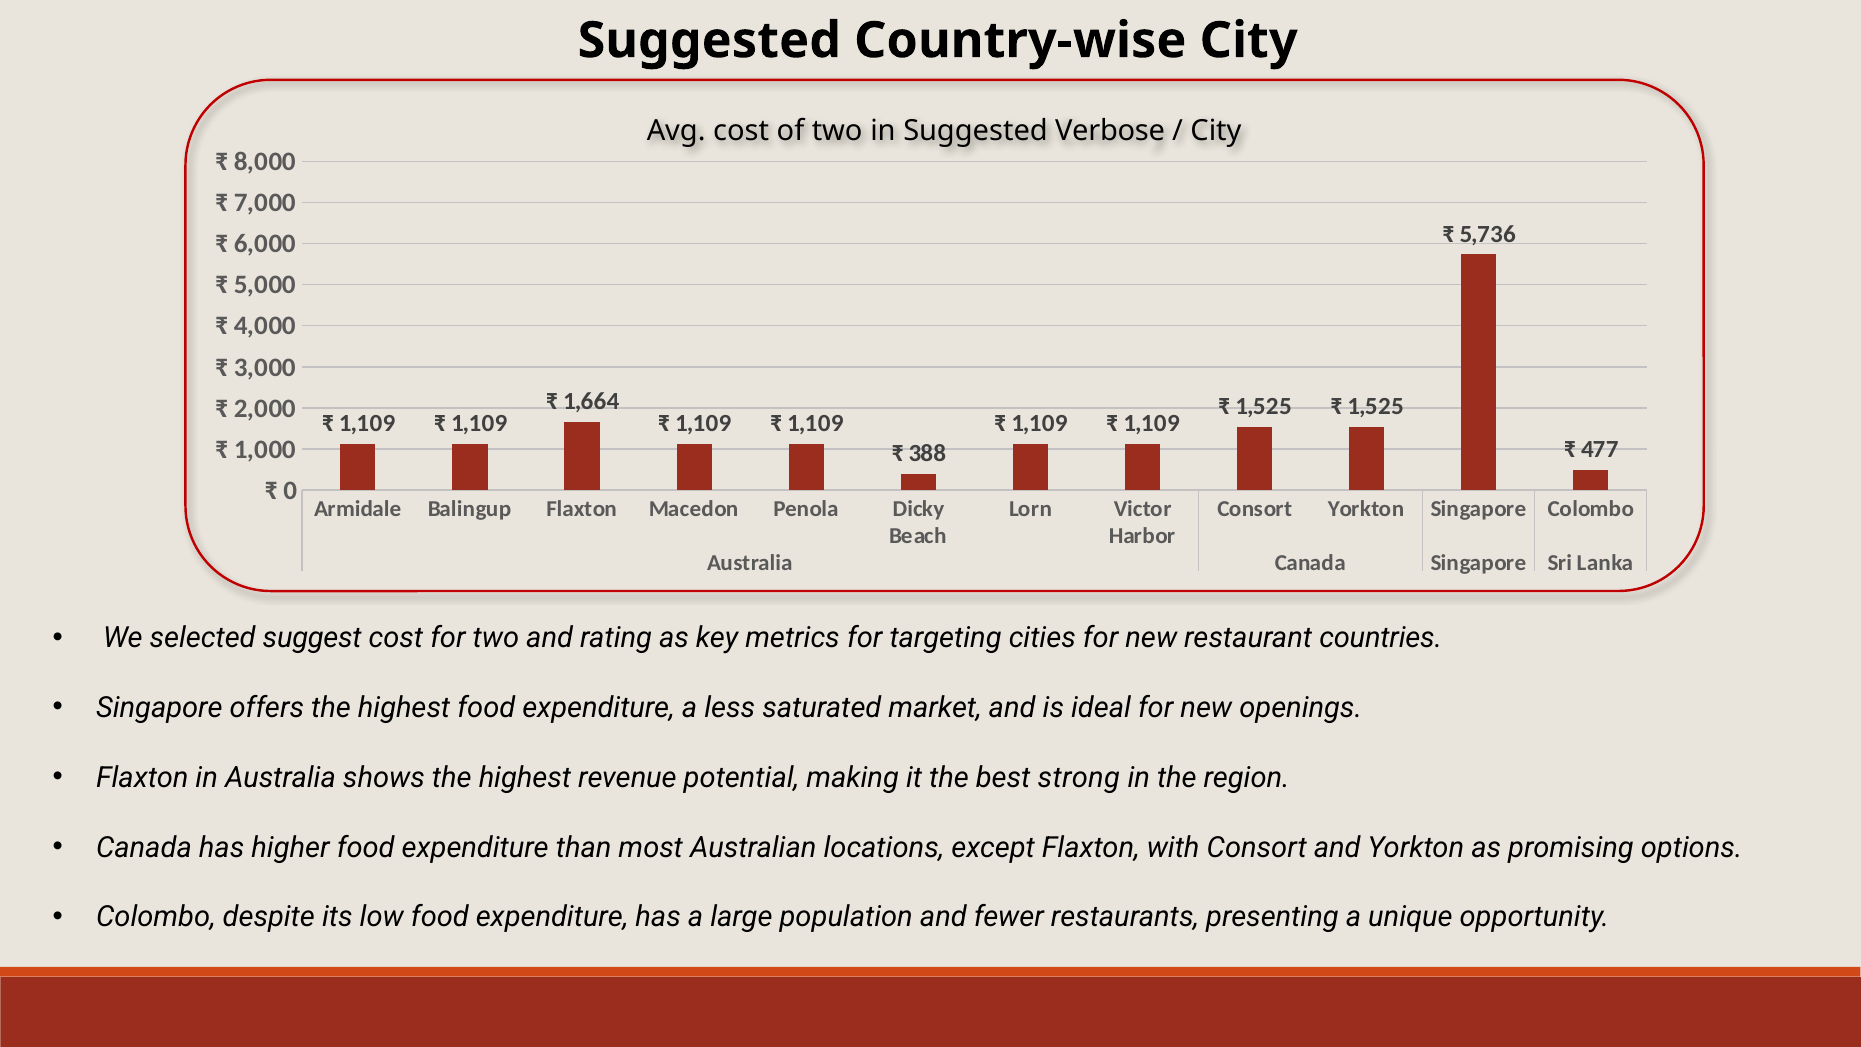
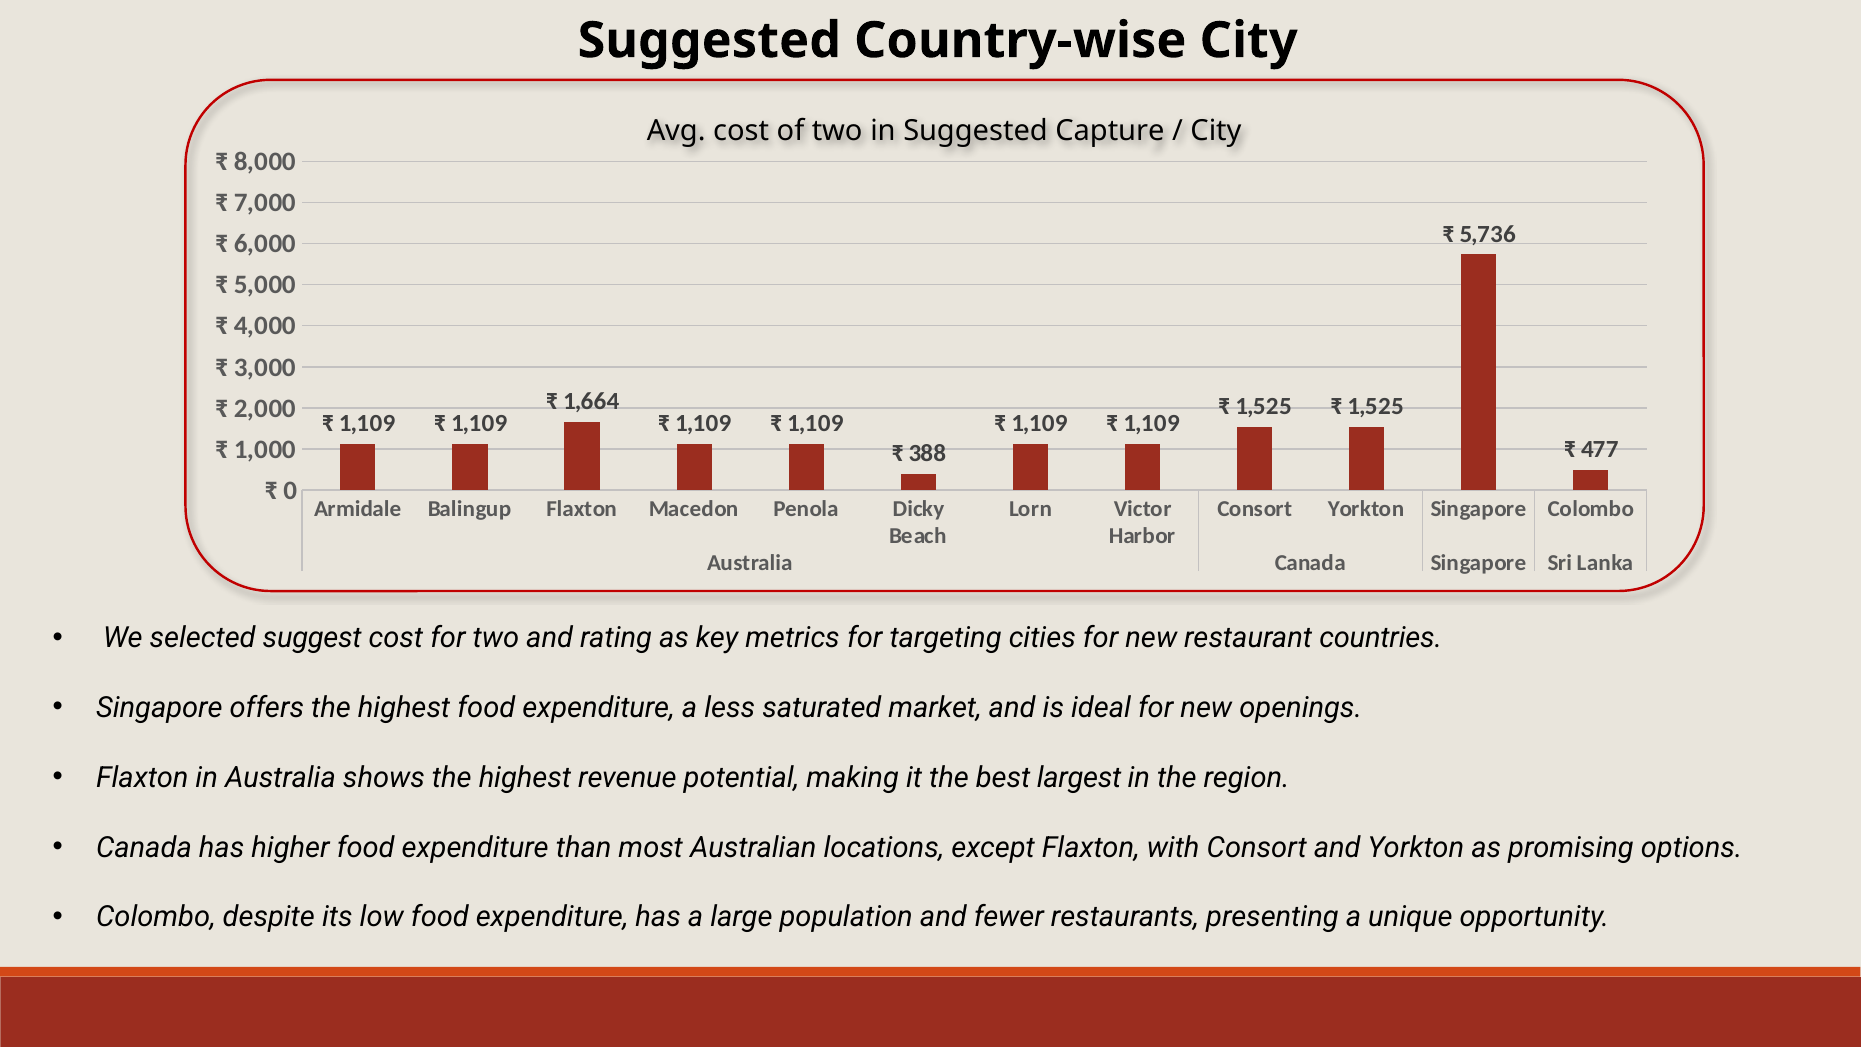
Verbose: Verbose -> Capture (1110, 131)
strong: strong -> largest (1079, 778)
